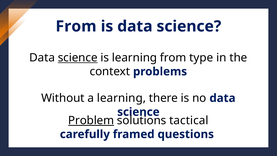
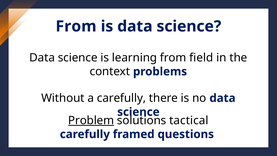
science underline: present -> none (78, 58)
type: type -> field (201, 58)
a learning: learning -> carefully (122, 98)
